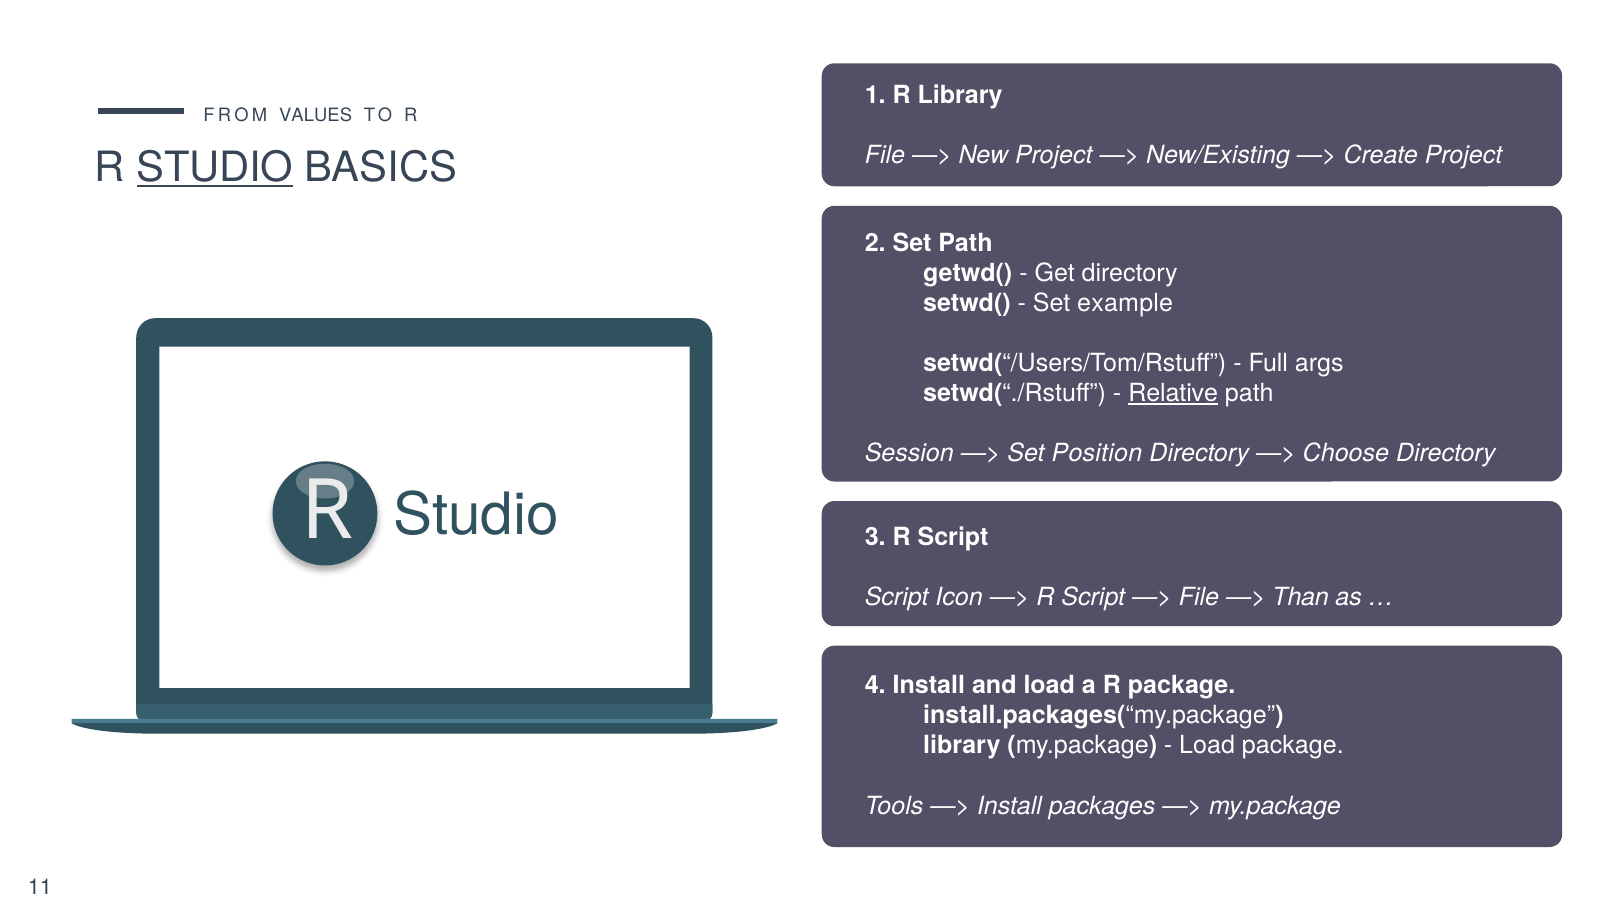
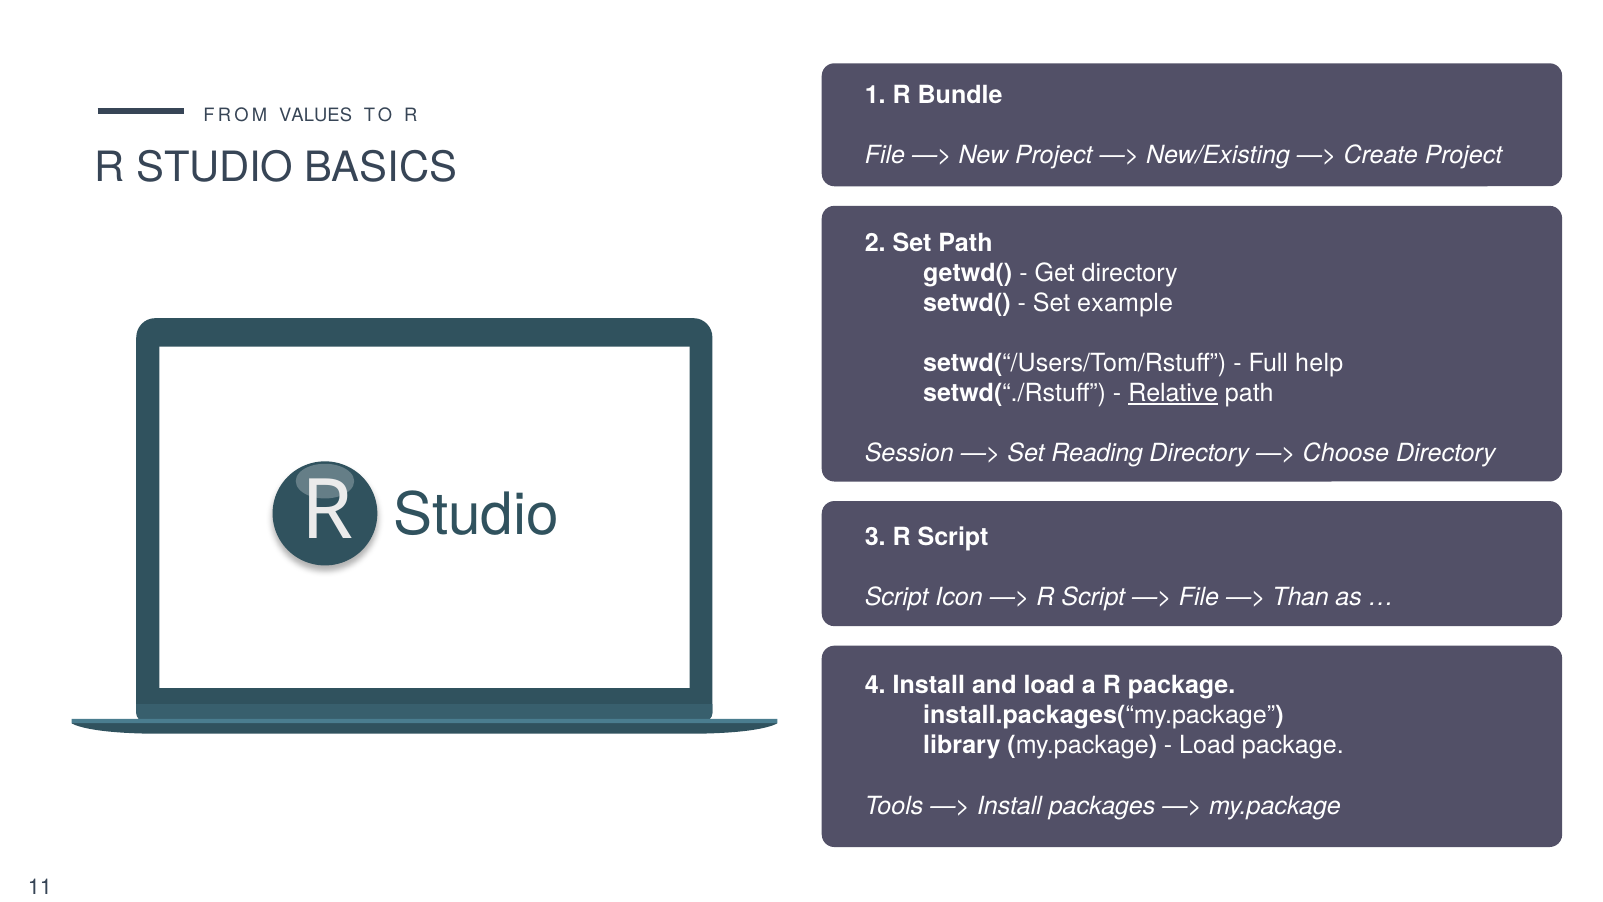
R Library: Library -> Bundle (960, 95)
STUDIO underline: present -> none (215, 168)
args: args -> help (1319, 363)
Position: Position -> Reading (1097, 454)
